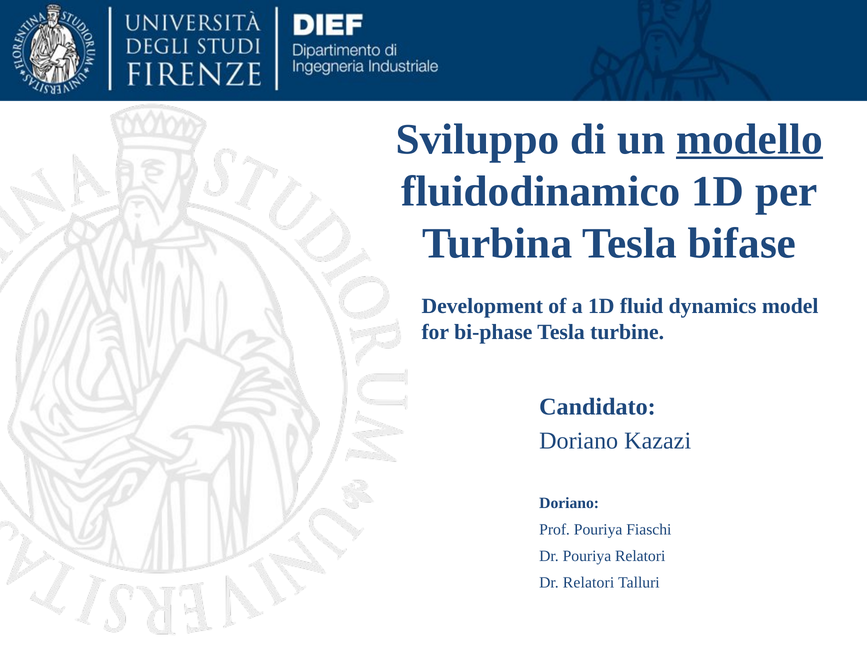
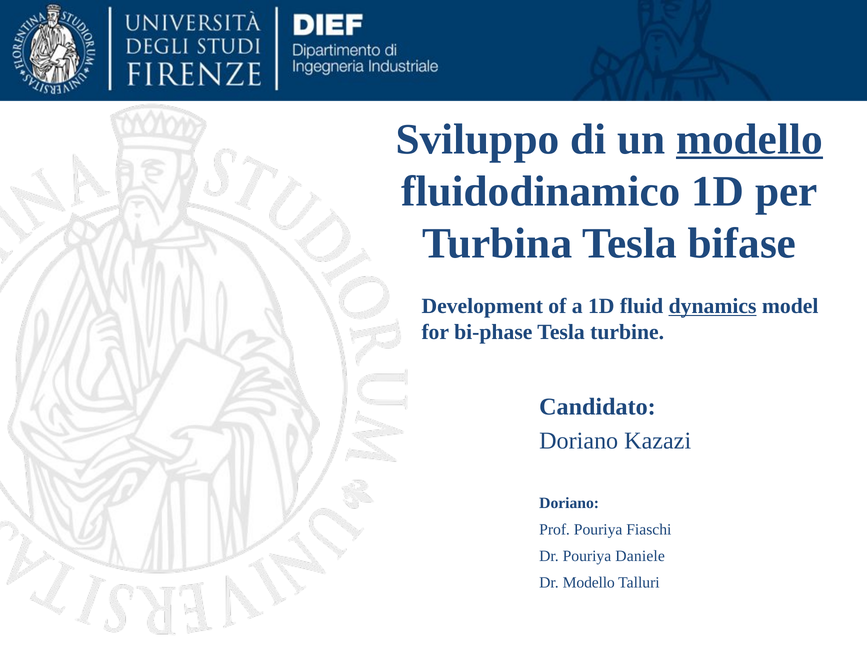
dynamics underline: none -> present (713, 306)
Pouriya Relatori: Relatori -> Daniele (640, 556)
Dr Relatori: Relatori -> Modello (589, 583)
